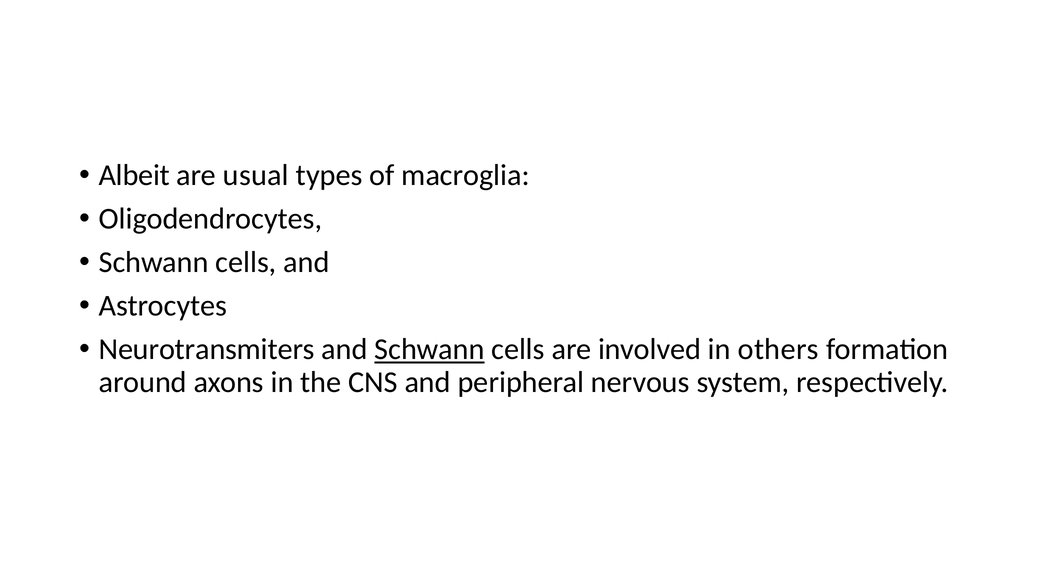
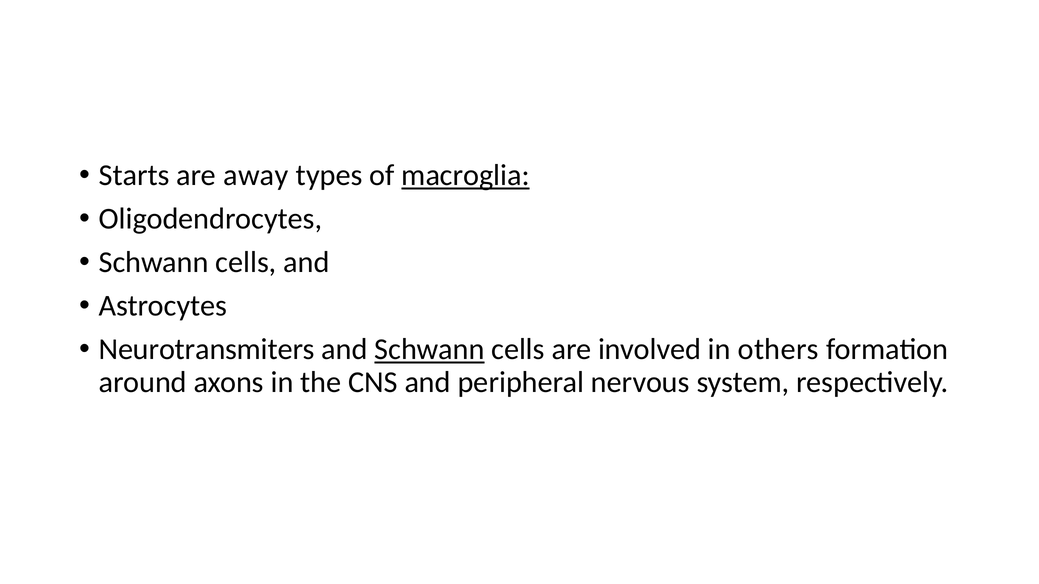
Albeit: Albeit -> Starts (134, 176)
usual: usual -> away (256, 176)
macroglia underline: none -> present (465, 176)
